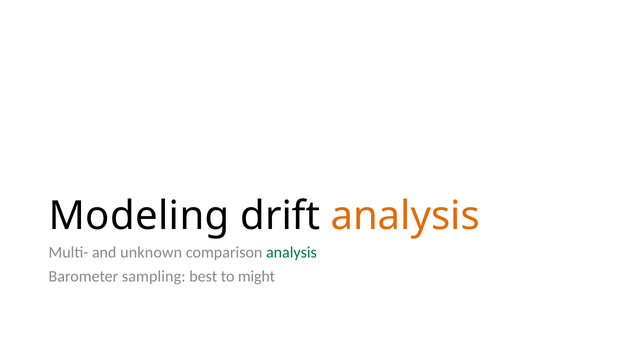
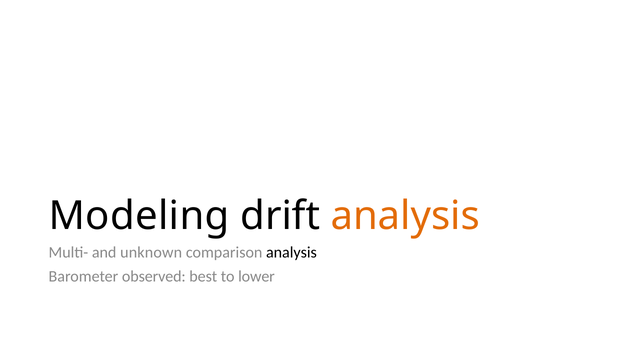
analysis colour: green -> black (291, 253)
sampling: sampling -> observed (154, 277)
might: might -> lower (256, 277)
